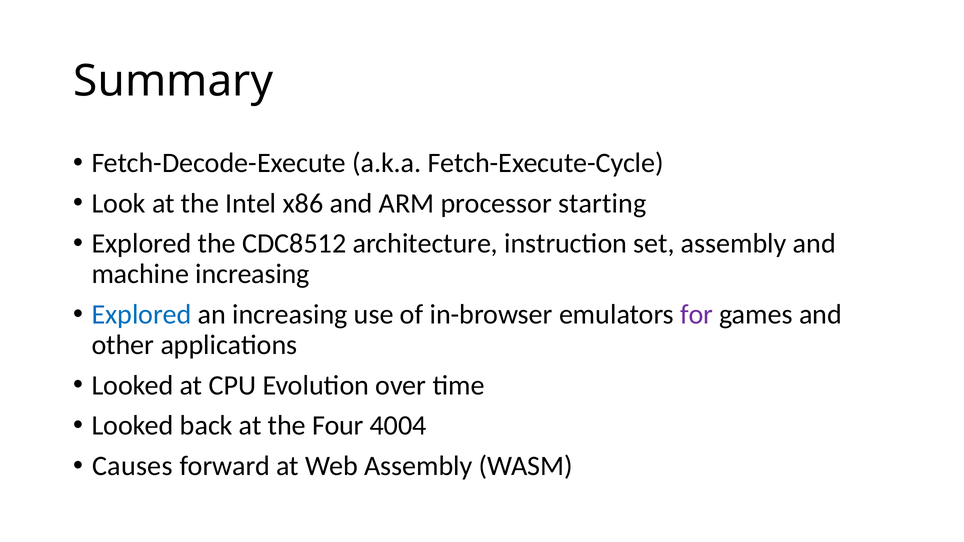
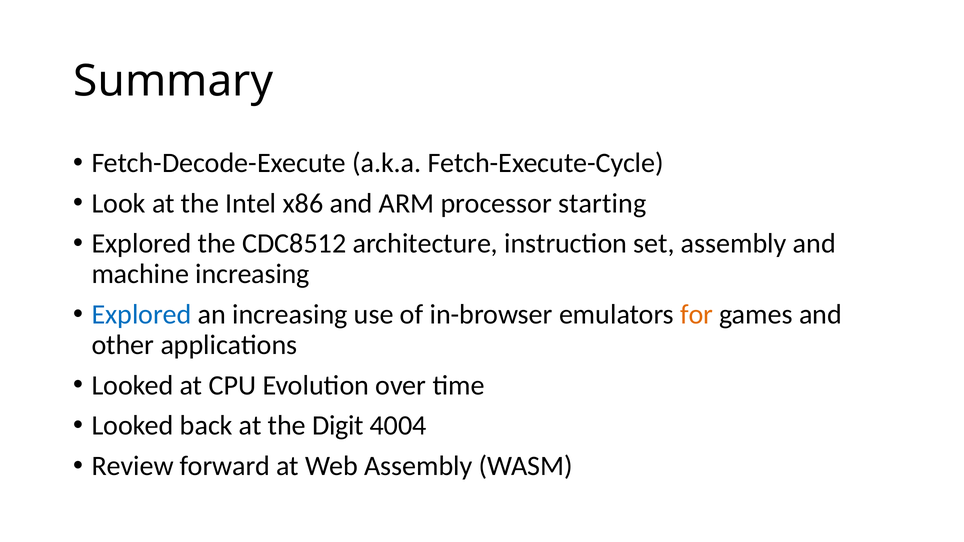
for colour: purple -> orange (697, 315)
Four: Four -> Digit (338, 426)
Causes: Causes -> Review (133, 466)
